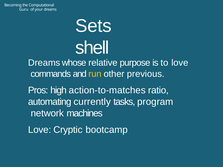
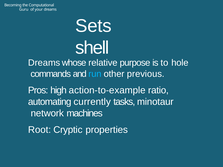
to love: love -> hole (180, 63)
run colour: yellow -> light blue (95, 74)
action-to-matches: action-to-matches -> action-to-example (107, 90)
program: program -> minotaur (155, 102)
Love: Love -> Root (40, 130)
bootcamp: bootcamp -> properties (107, 130)
